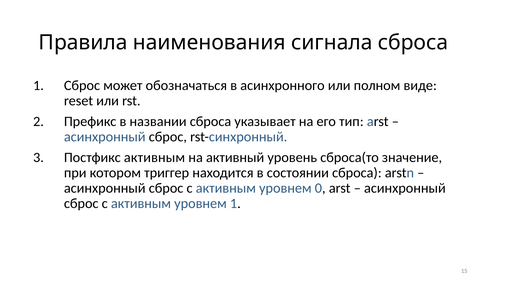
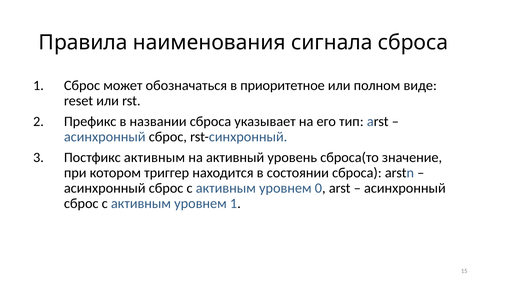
асинхронного: асинхронного -> приоритетное (283, 86)
